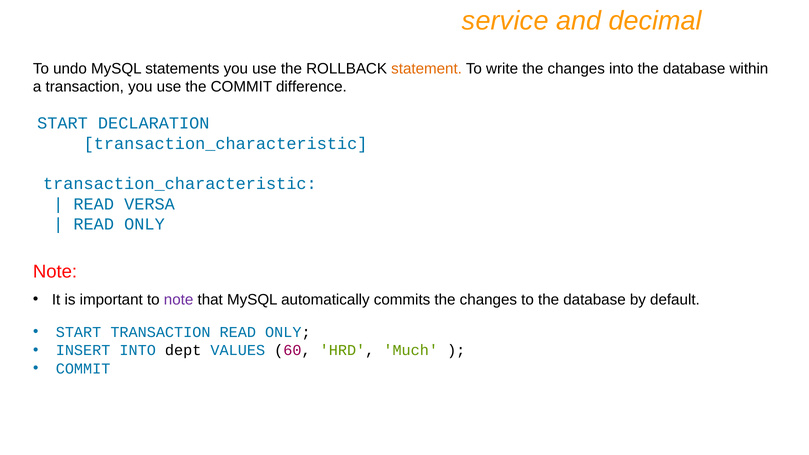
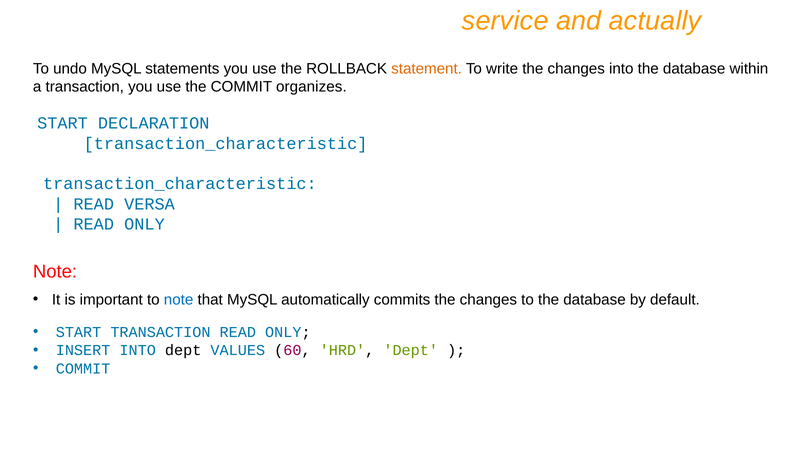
decimal: decimal -> actually (655, 21)
difference: difference -> organizes (311, 87)
note colour: purple -> blue (179, 300)
HRD Much: Much -> Dept (411, 350)
